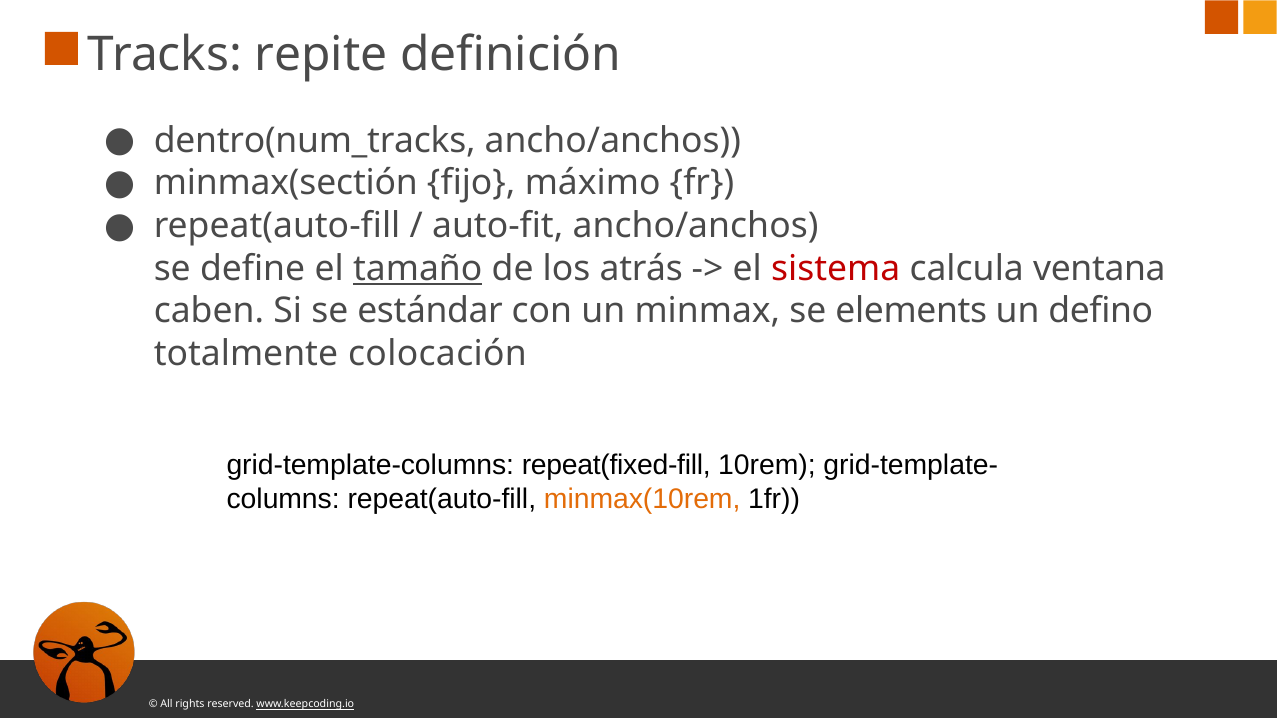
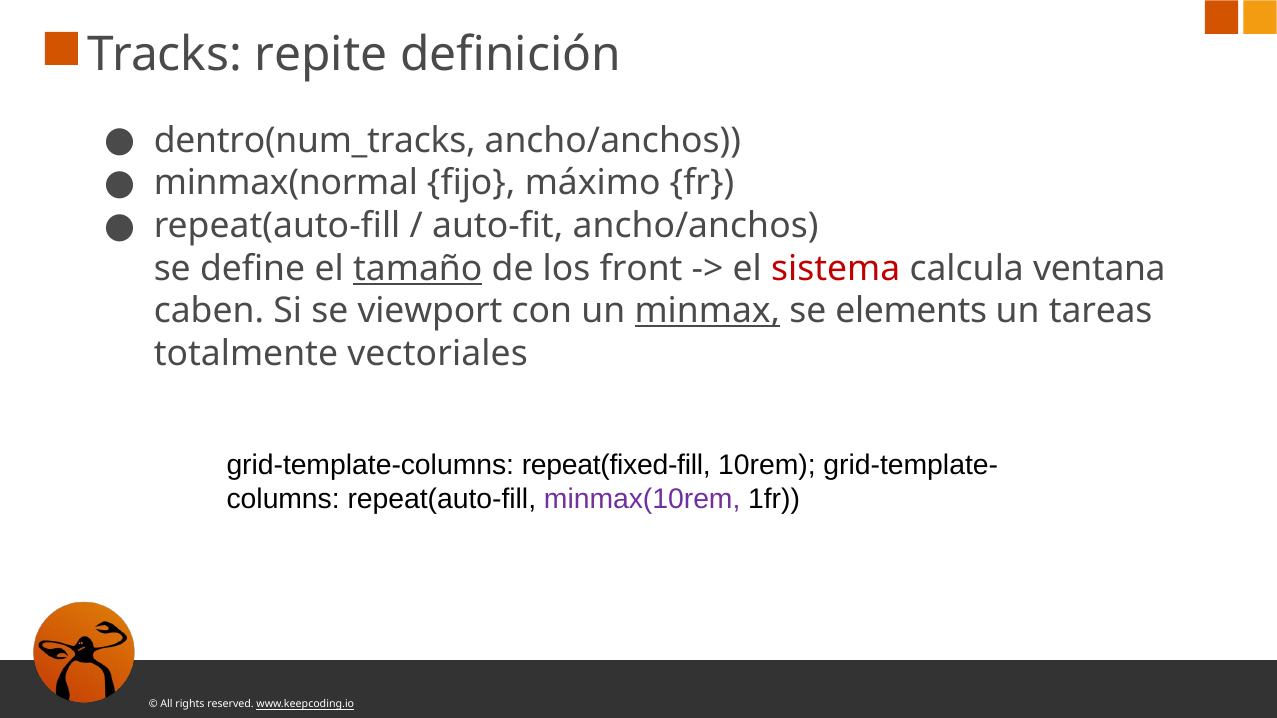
minmax(sectión: minmax(sectión -> minmax(normal (286, 183)
atrás: atrás -> front (641, 268)
estándar: estándar -> viewport (430, 311)
minmax underline: none -> present (707, 311)
defino: defino -> tareas (1101, 311)
colocación: colocación -> vectoriales (438, 354)
minmax(10rem colour: orange -> purple (642, 499)
